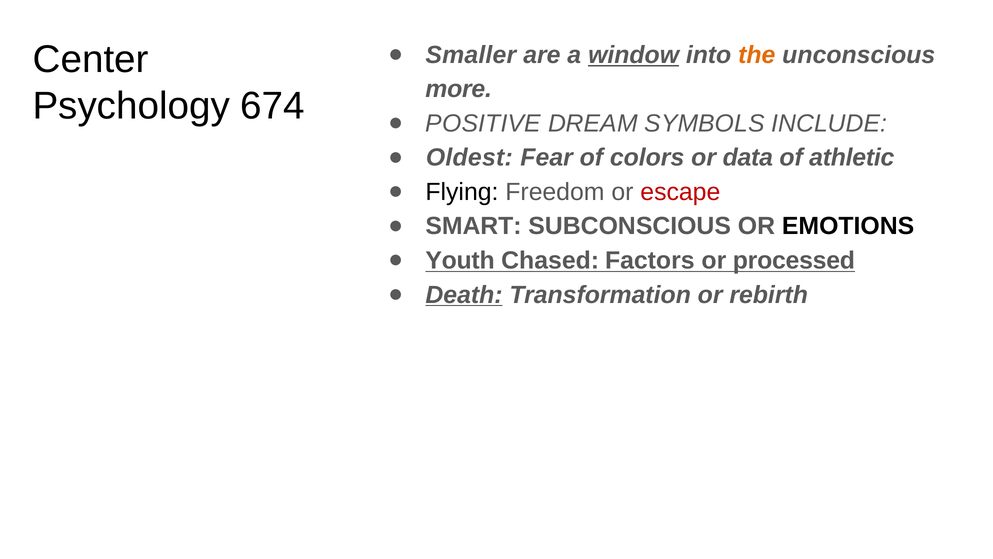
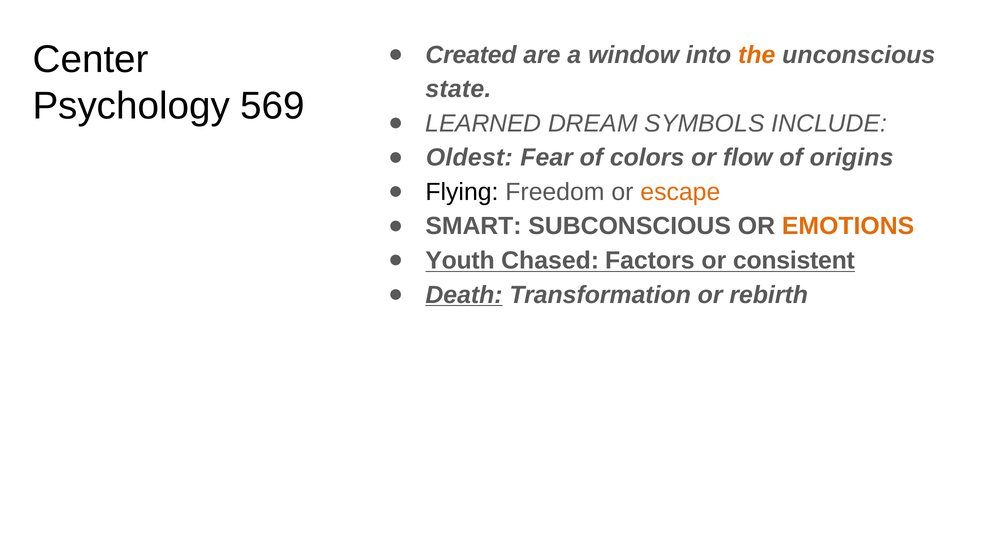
Smaller: Smaller -> Created (471, 55)
window underline: present -> none (634, 55)
more: more -> state (458, 89)
674: 674 -> 569 (273, 106)
POSITIVE: POSITIVE -> LEARNED (483, 123)
data: data -> flow (748, 158)
athletic: athletic -> origins (852, 158)
escape colour: red -> orange (680, 192)
EMOTIONS colour: black -> orange (848, 226)
processed: processed -> consistent (794, 260)
